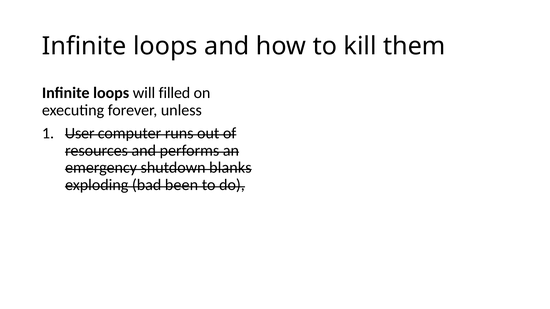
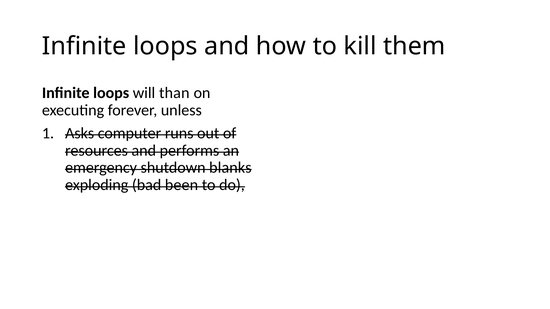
filled: filled -> than (174, 93)
User: User -> Asks (80, 133)
